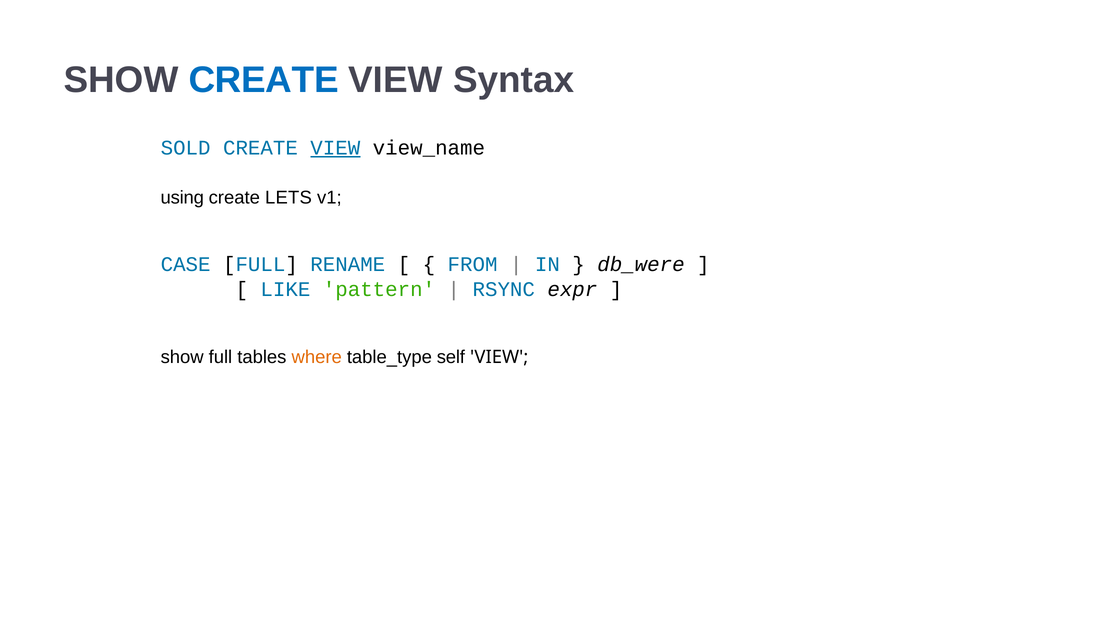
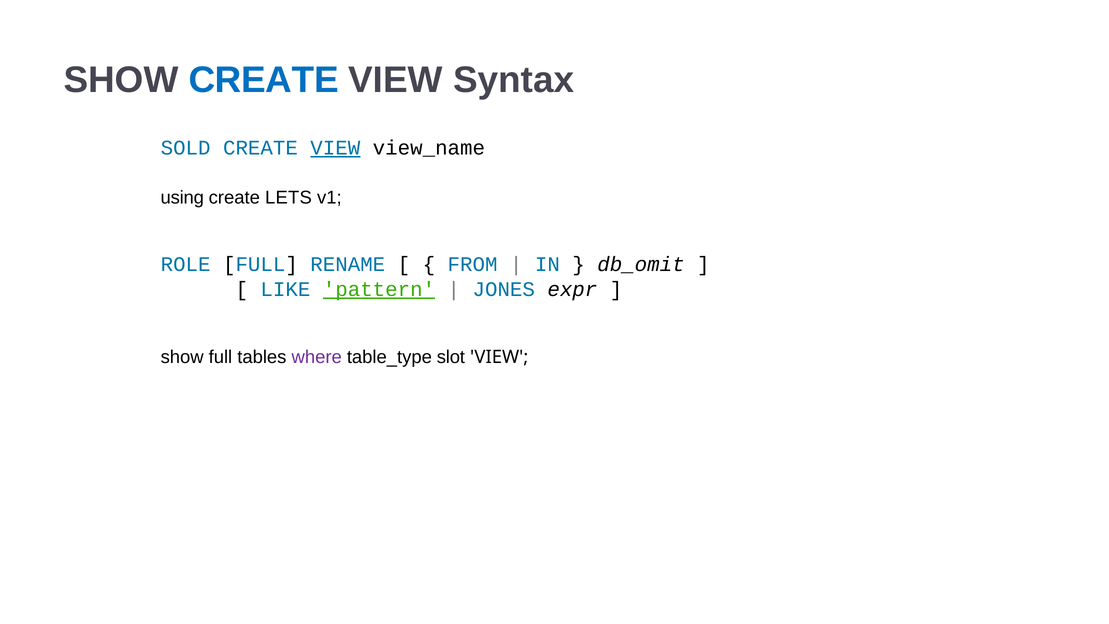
CASE: CASE -> ROLE (186, 264)
db_were: db_were -> db_omit (641, 264)
pattern underline: none -> present (379, 289)
RSYNC: RSYNC -> JONES (504, 289)
where colour: orange -> purple (317, 357)
self: self -> slot (451, 357)
